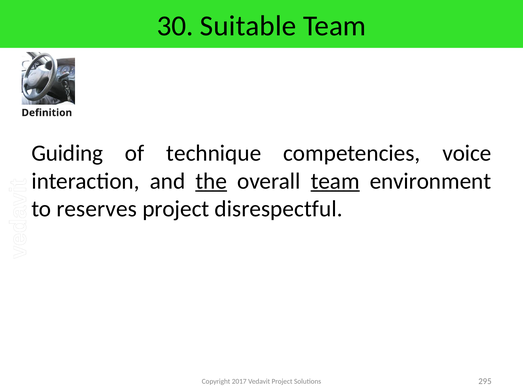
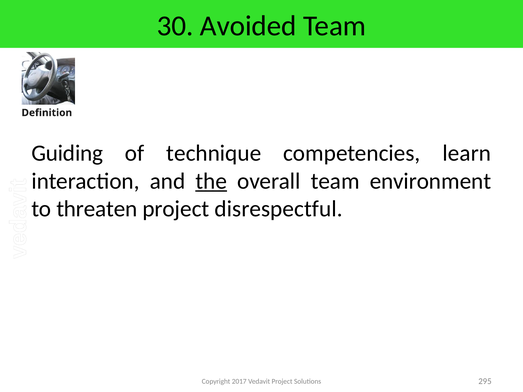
Suitable: Suitable -> Avoided (248, 26)
voice: voice -> learn (467, 153)
team underline: present -> none (335, 181)
reserves: reserves -> threaten (97, 209)
